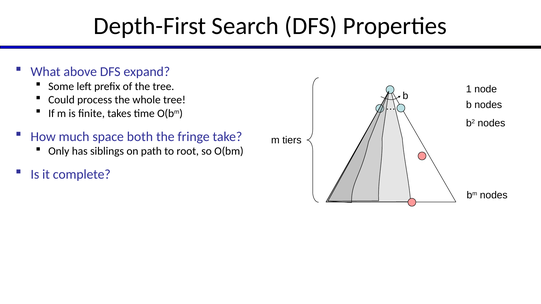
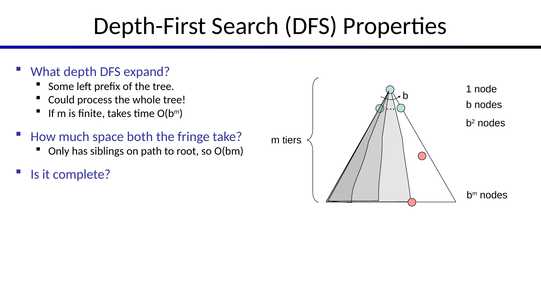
above: above -> depth (80, 72)
